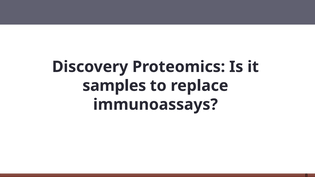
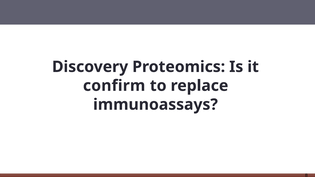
samples: samples -> confirm (114, 86)
